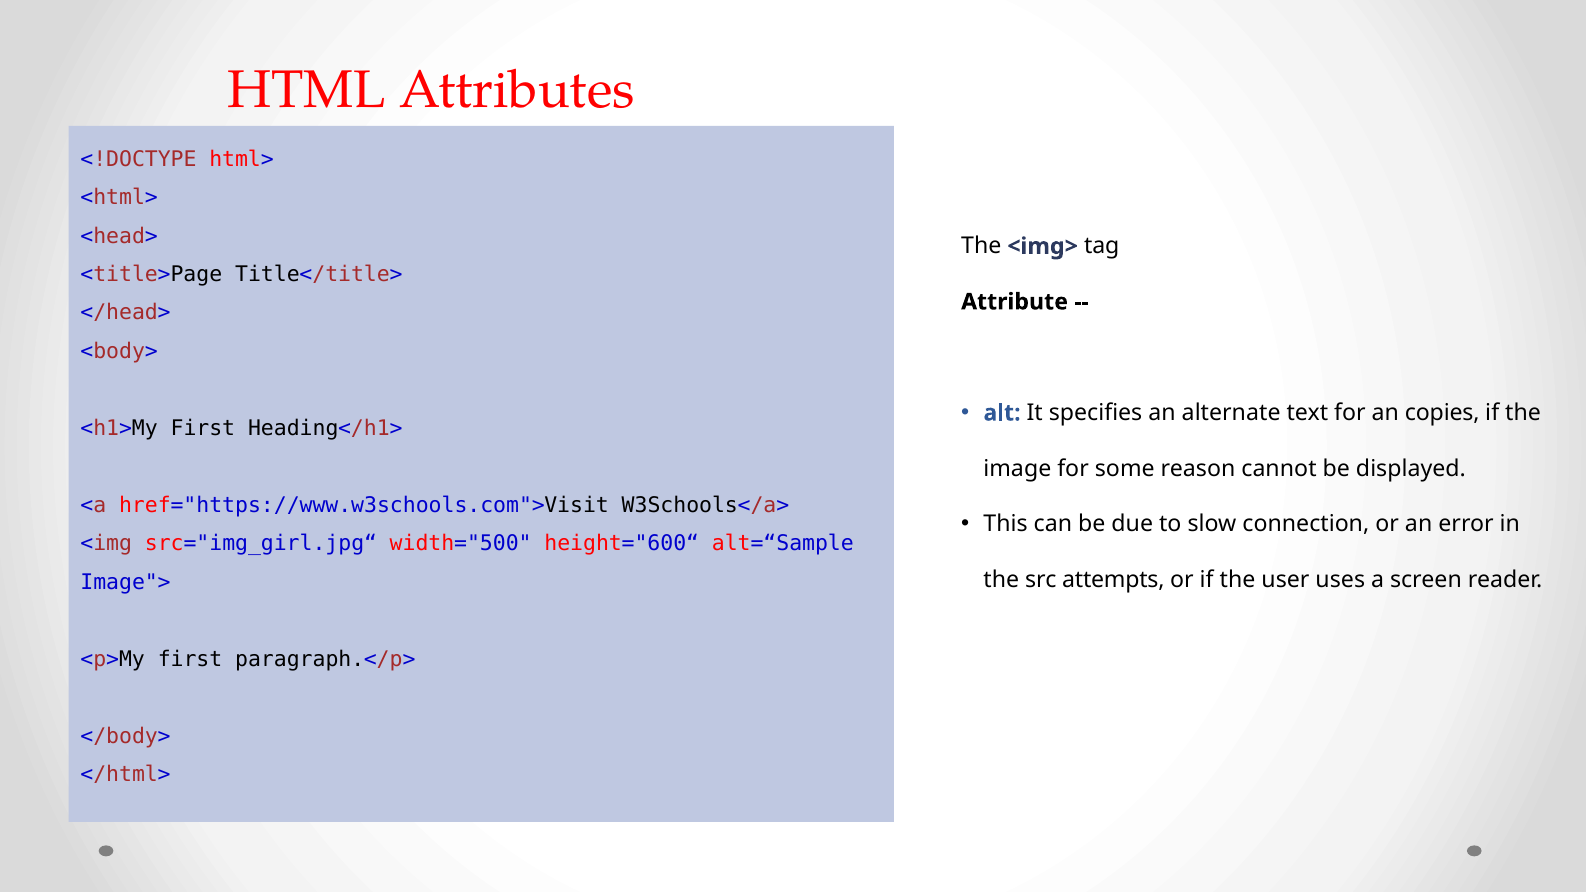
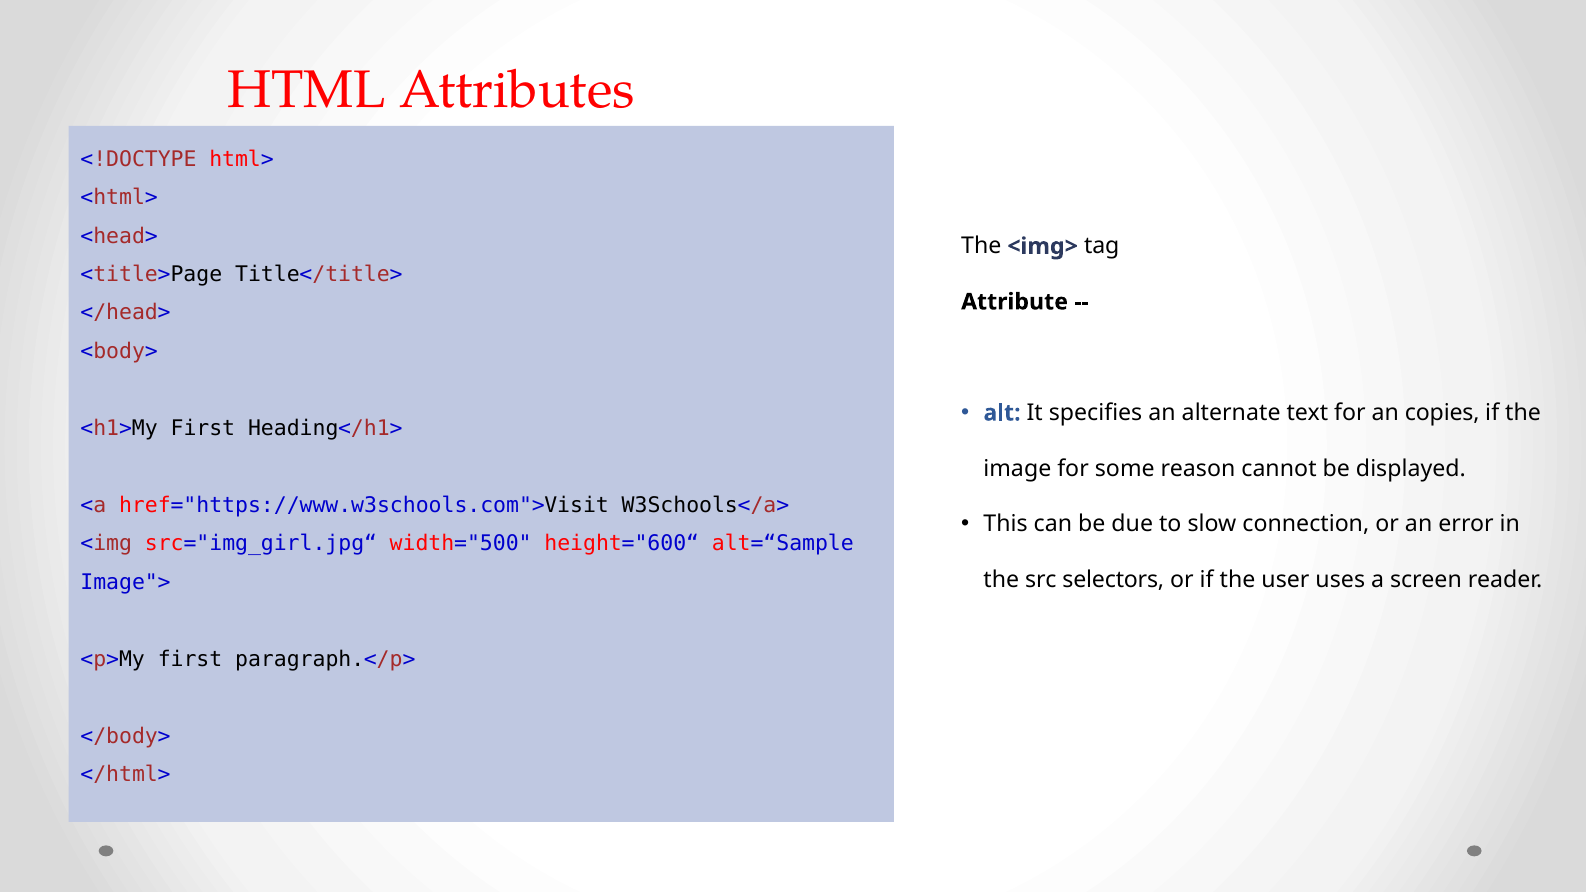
attempts: attempts -> selectors (1113, 580)
